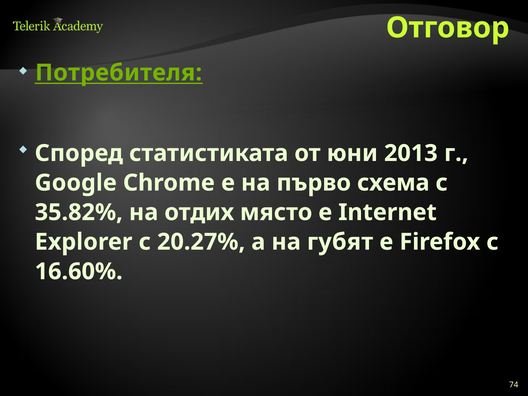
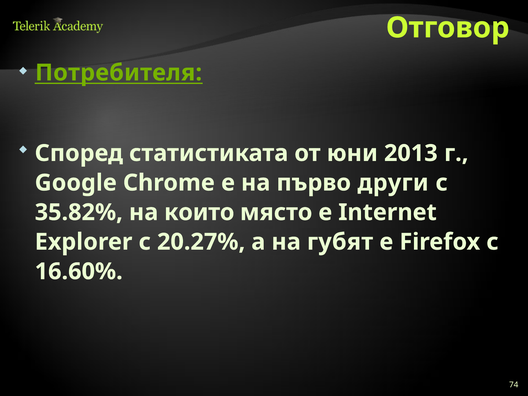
схема: схема -> други (393, 183)
отдих: отдих -> които (199, 212)
